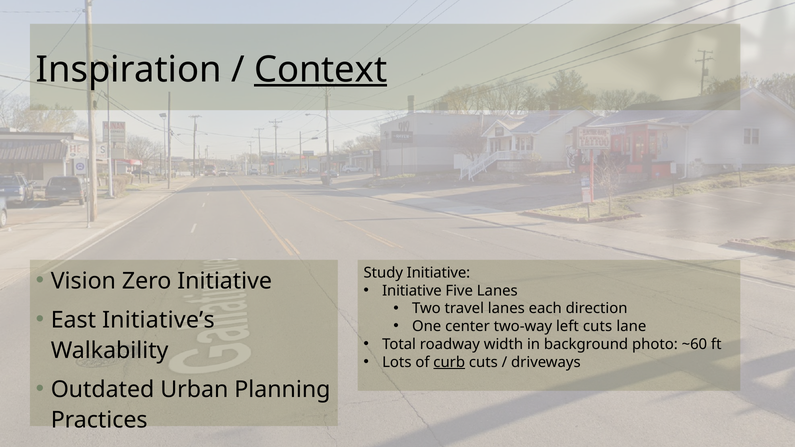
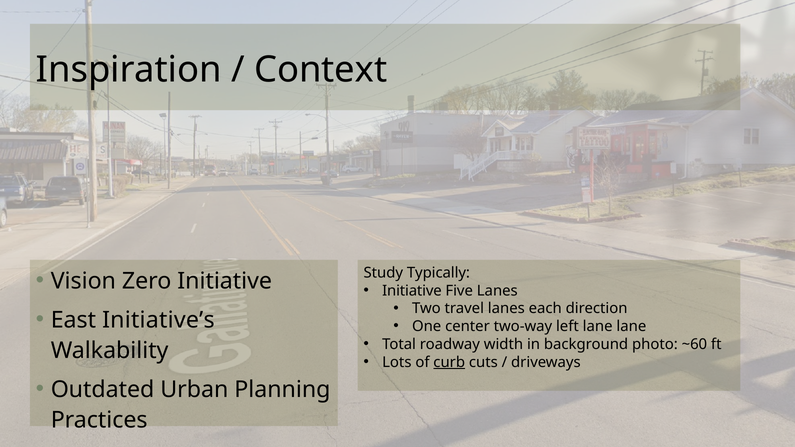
Context underline: present -> none (321, 70)
Study Initiative: Initiative -> Typically (438, 273)
left cuts: cuts -> lane (598, 326)
